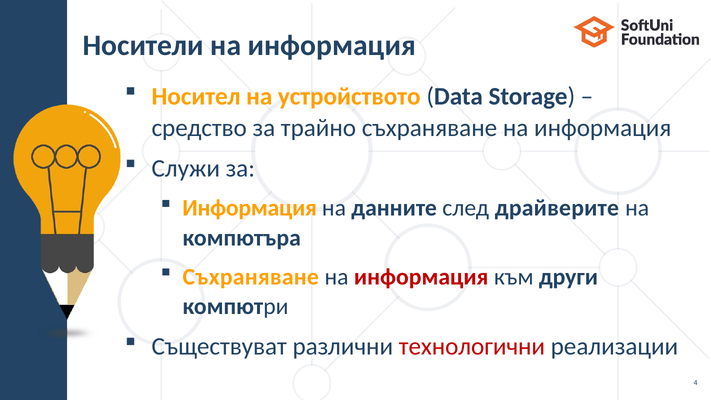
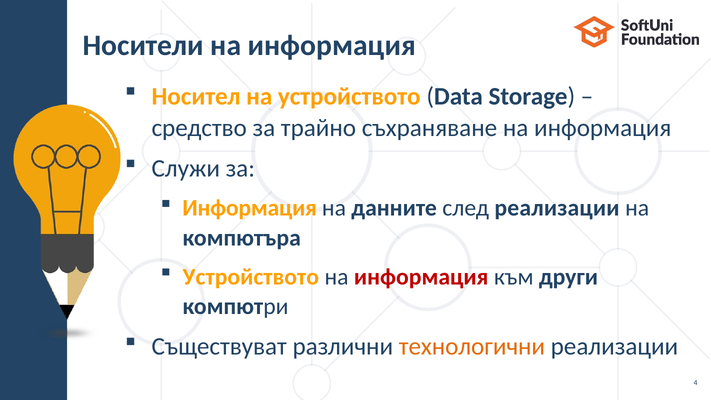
след драйверите: драйверите -> реализации (557, 208)
Съхраняване: Съхраняване -> Устройството (251, 277)
технологични colour: red -> orange (472, 346)
